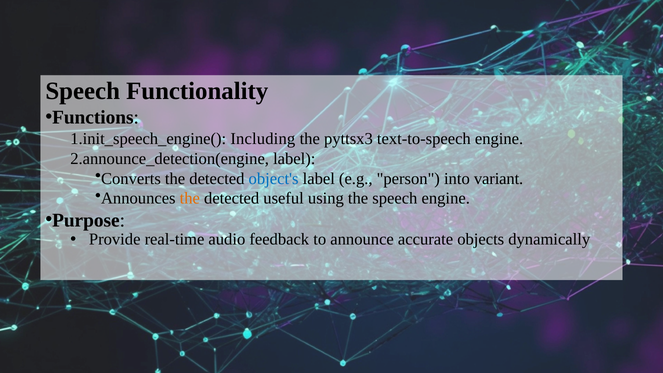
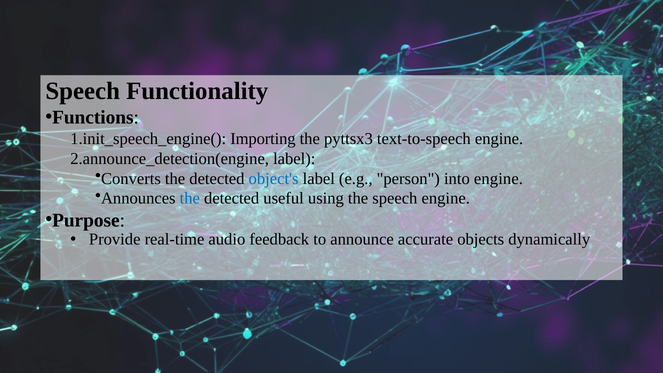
Including: Including -> Importing (263, 139)
into variant: variant -> engine (498, 179)
the colour: orange -> blue (190, 198)
